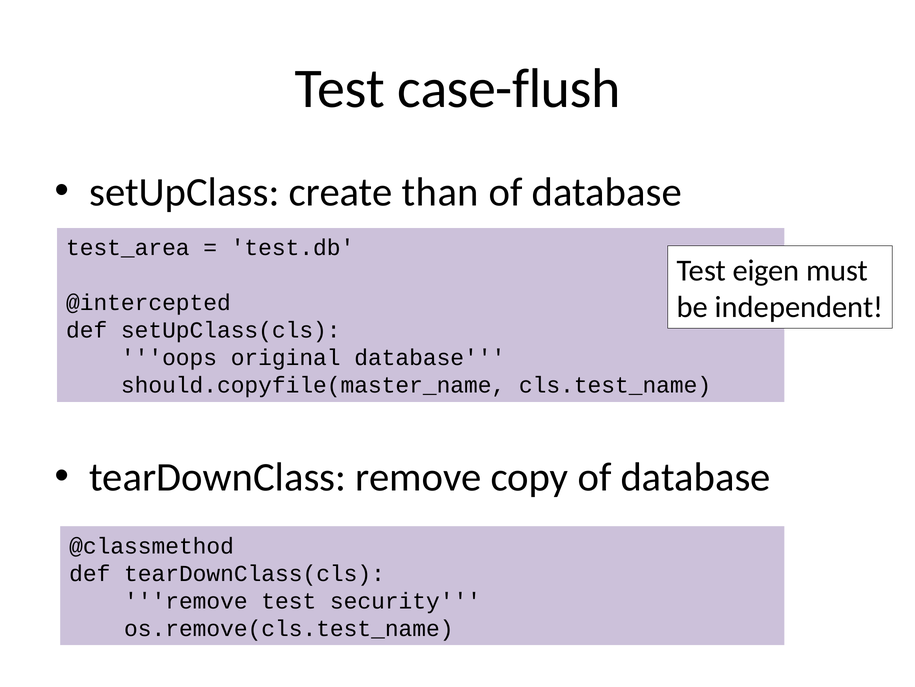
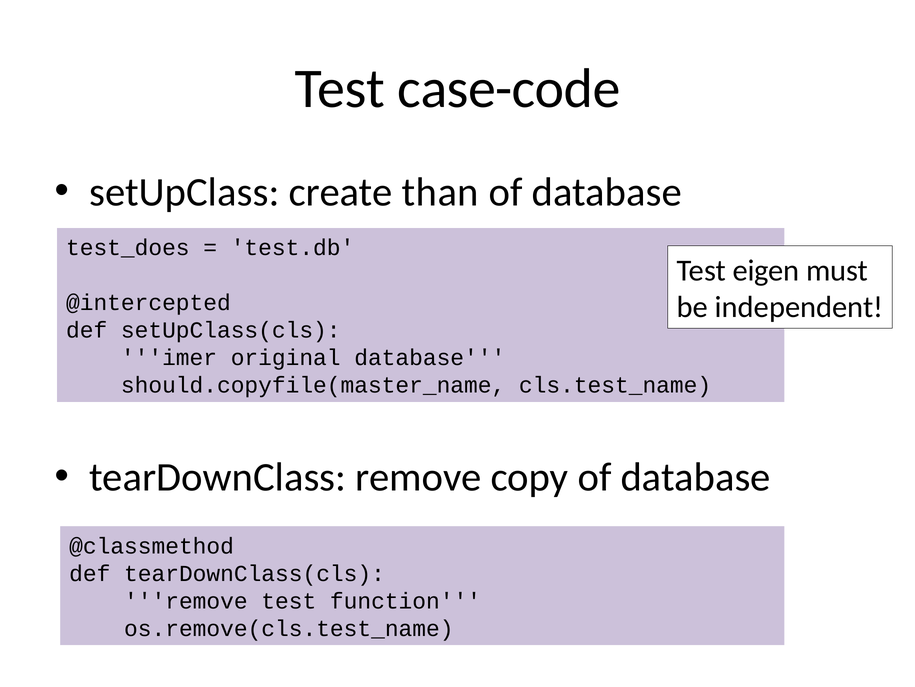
case-flush: case-flush -> case-code (509, 89)
test_area: test_area -> test_does (128, 248)
oops: oops -> imer (169, 357)
security: security -> function (405, 600)
